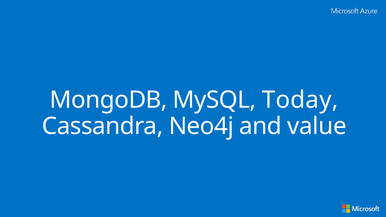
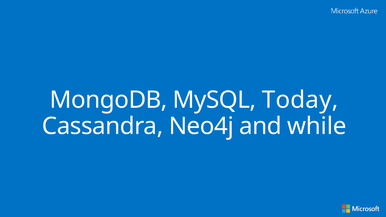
value: value -> while (317, 126)
